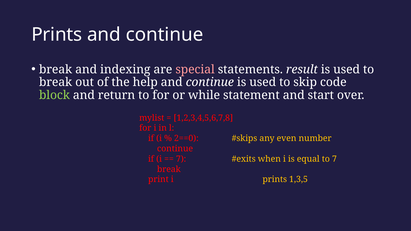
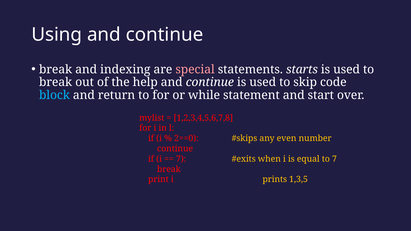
Prints: Prints -> Using (57, 35)
result: result -> starts (302, 69)
block colour: light green -> light blue (54, 95)
